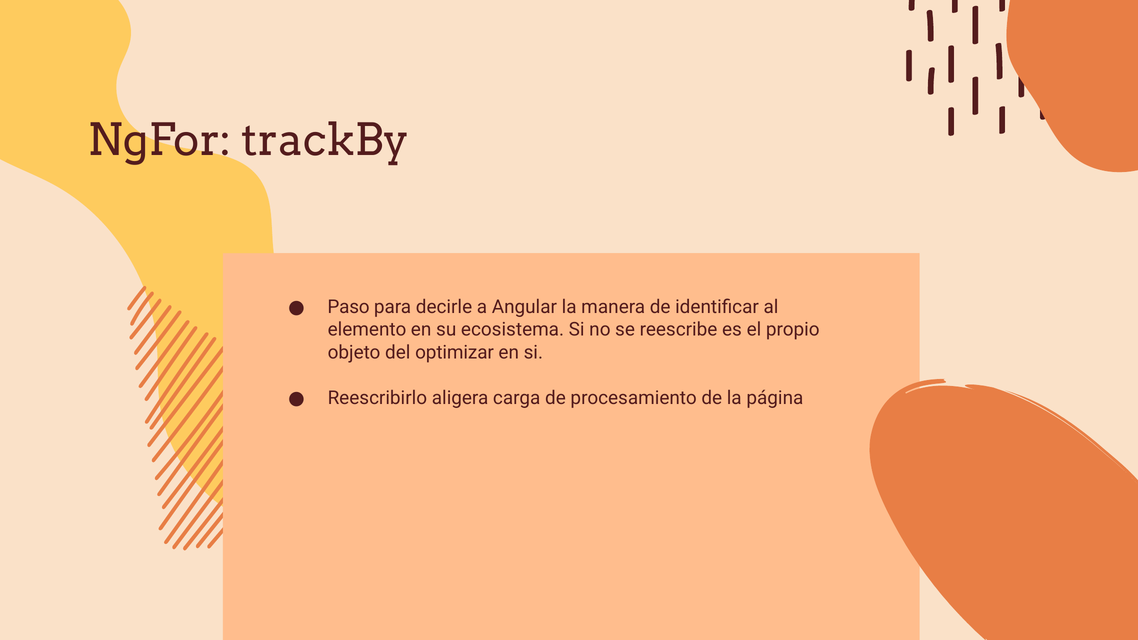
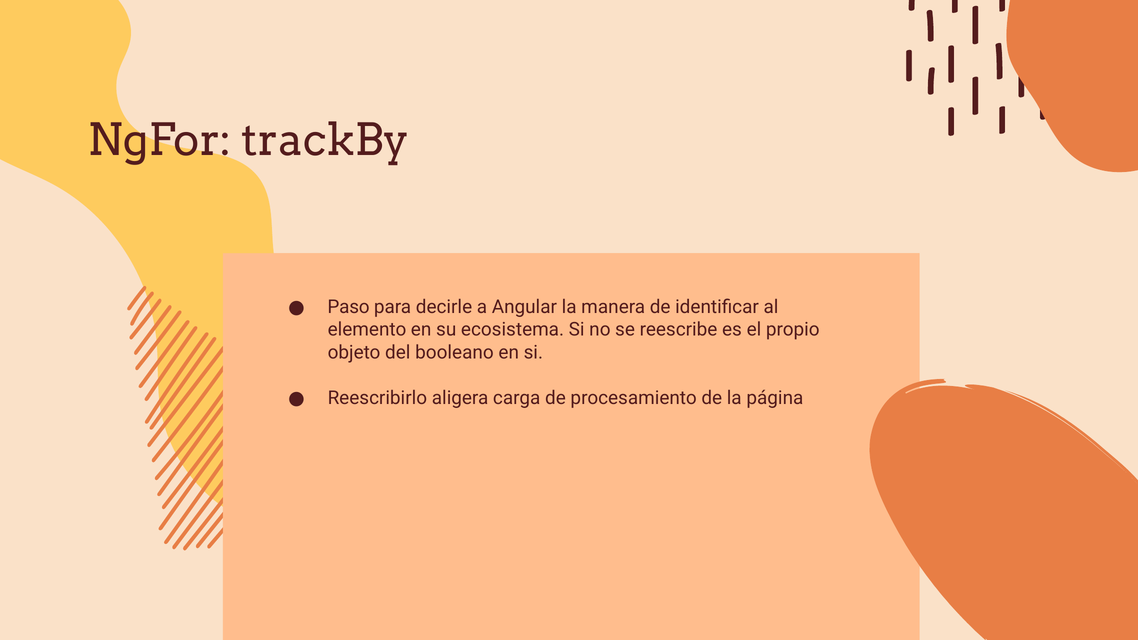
optimizar: optimizar -> booleano (454, 352)
